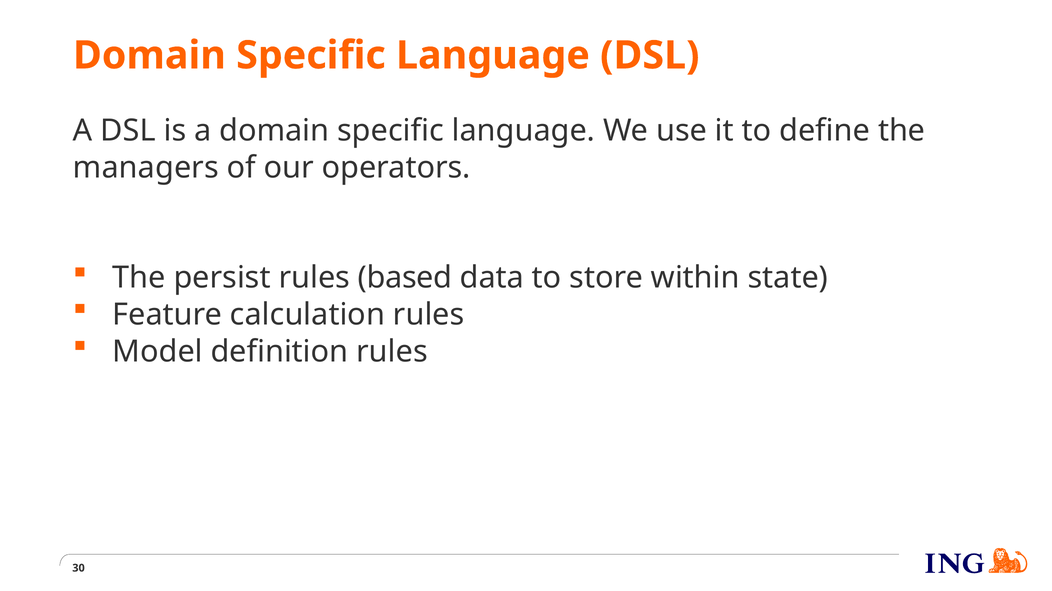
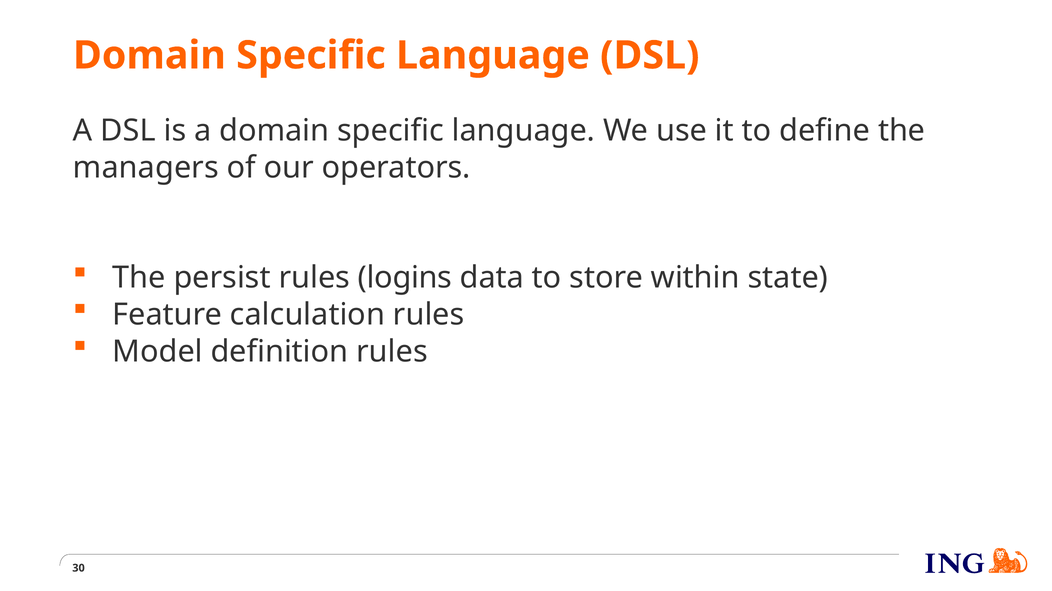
based: based -> logins (405, 278)
